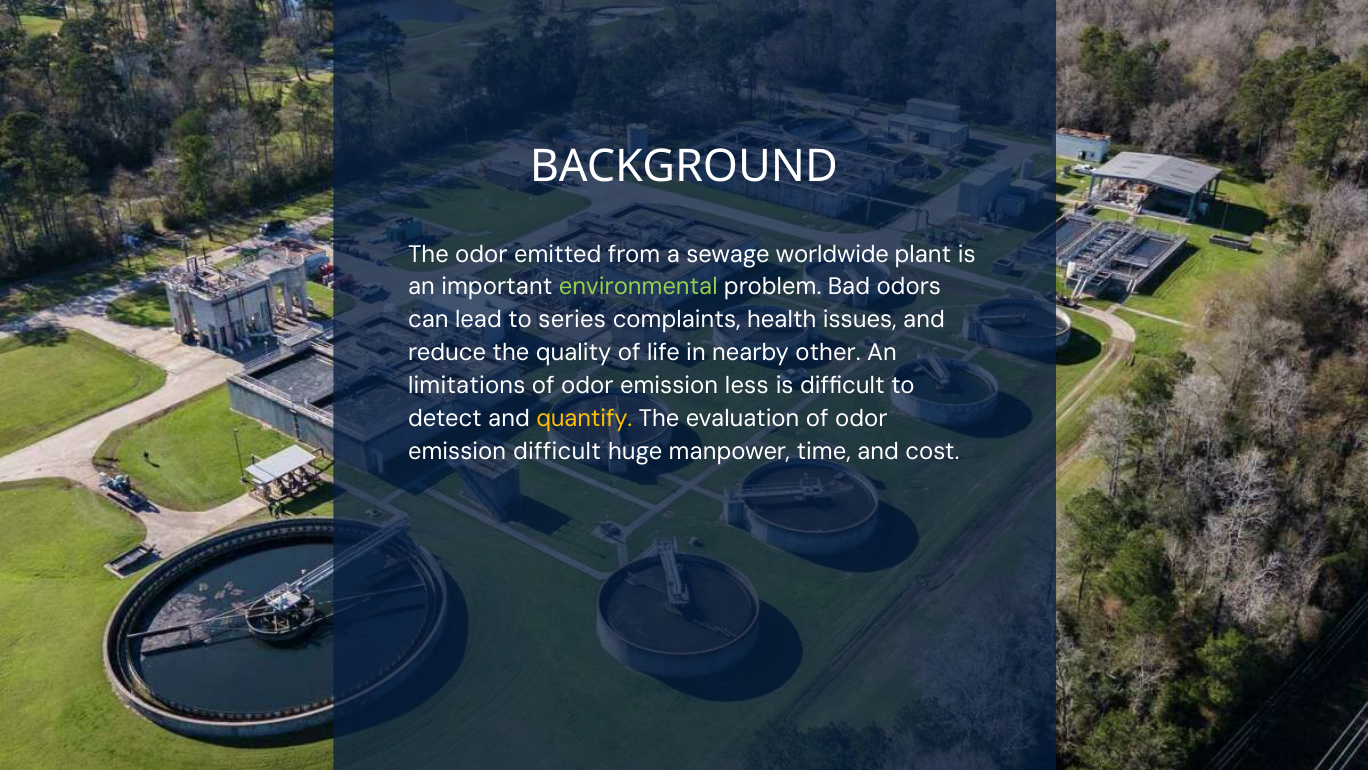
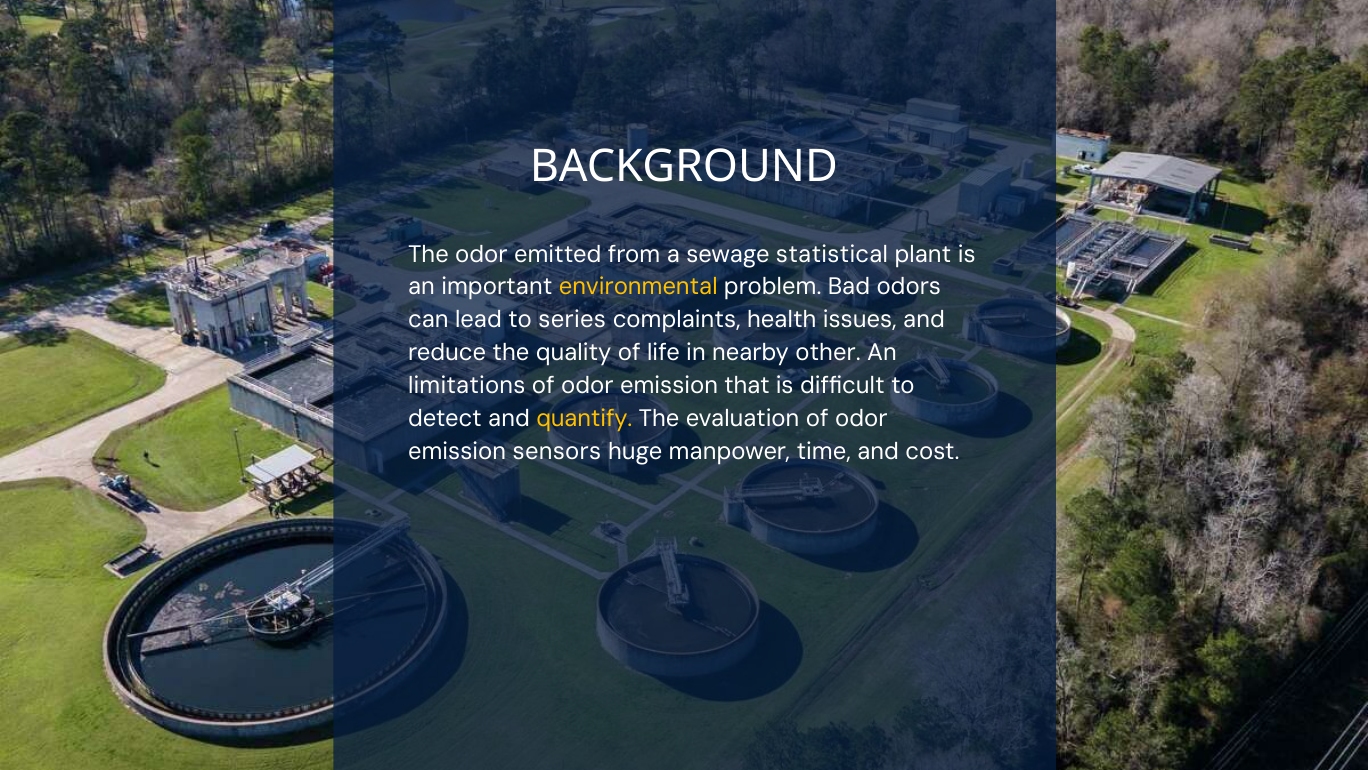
worldwide: worldwide -> statistical (832, 254)
environmental colour: light green -> yellow (638, 287)
less: less -> that (747, 386)
emission difficult: difficult -> sensors (557, 451)
